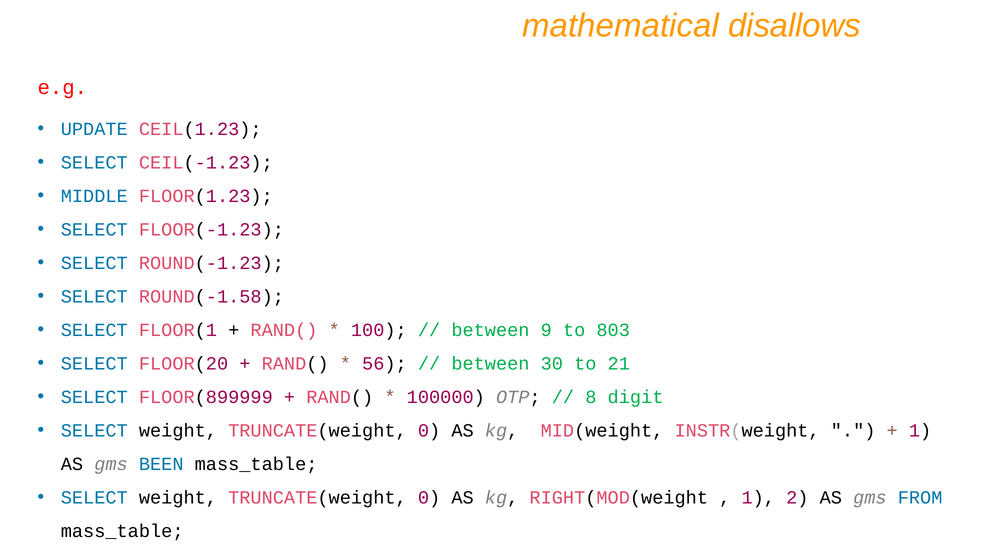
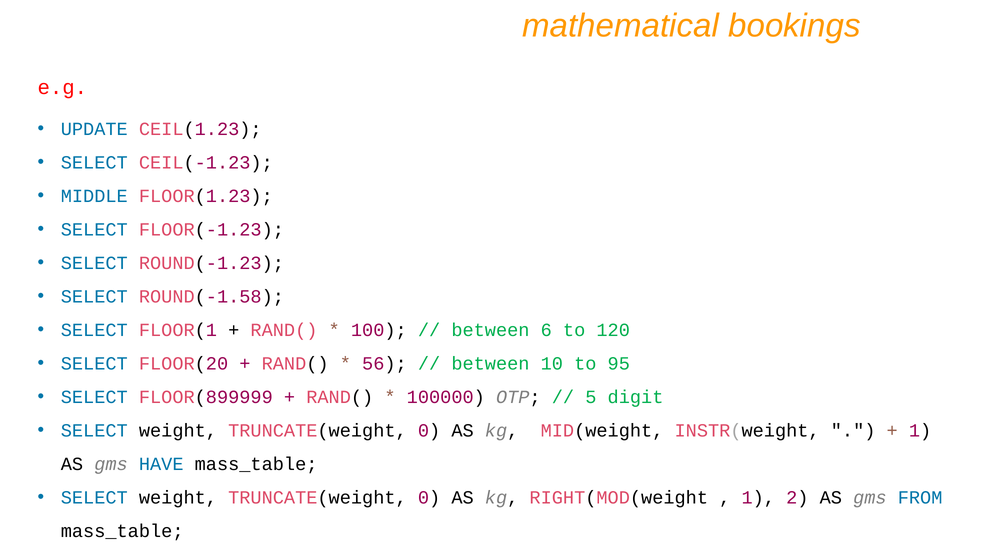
disallows: disallows -> bookings (794, 26)
9: 9 -> 6 (546, 330)
803: 803 -> 120 (613, 330)
30: 30 -> 10 (552, 364)
21: 21 -> 95 (619, 364)
8: 8 -> 5 (591, 397)
BEEN: BEEN -> HAVE (161, 464)
